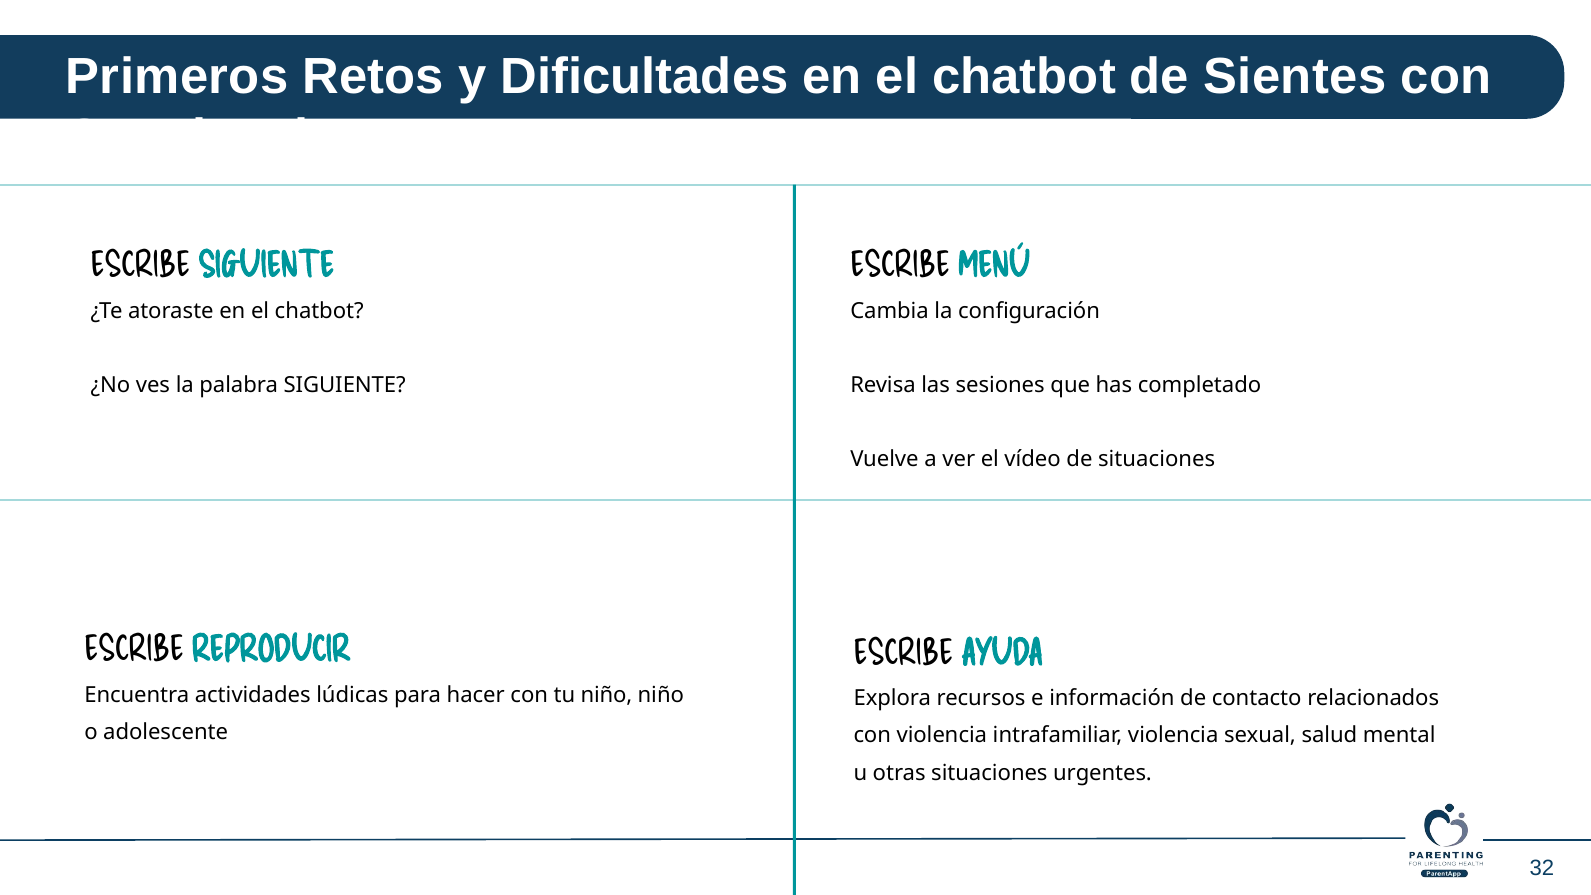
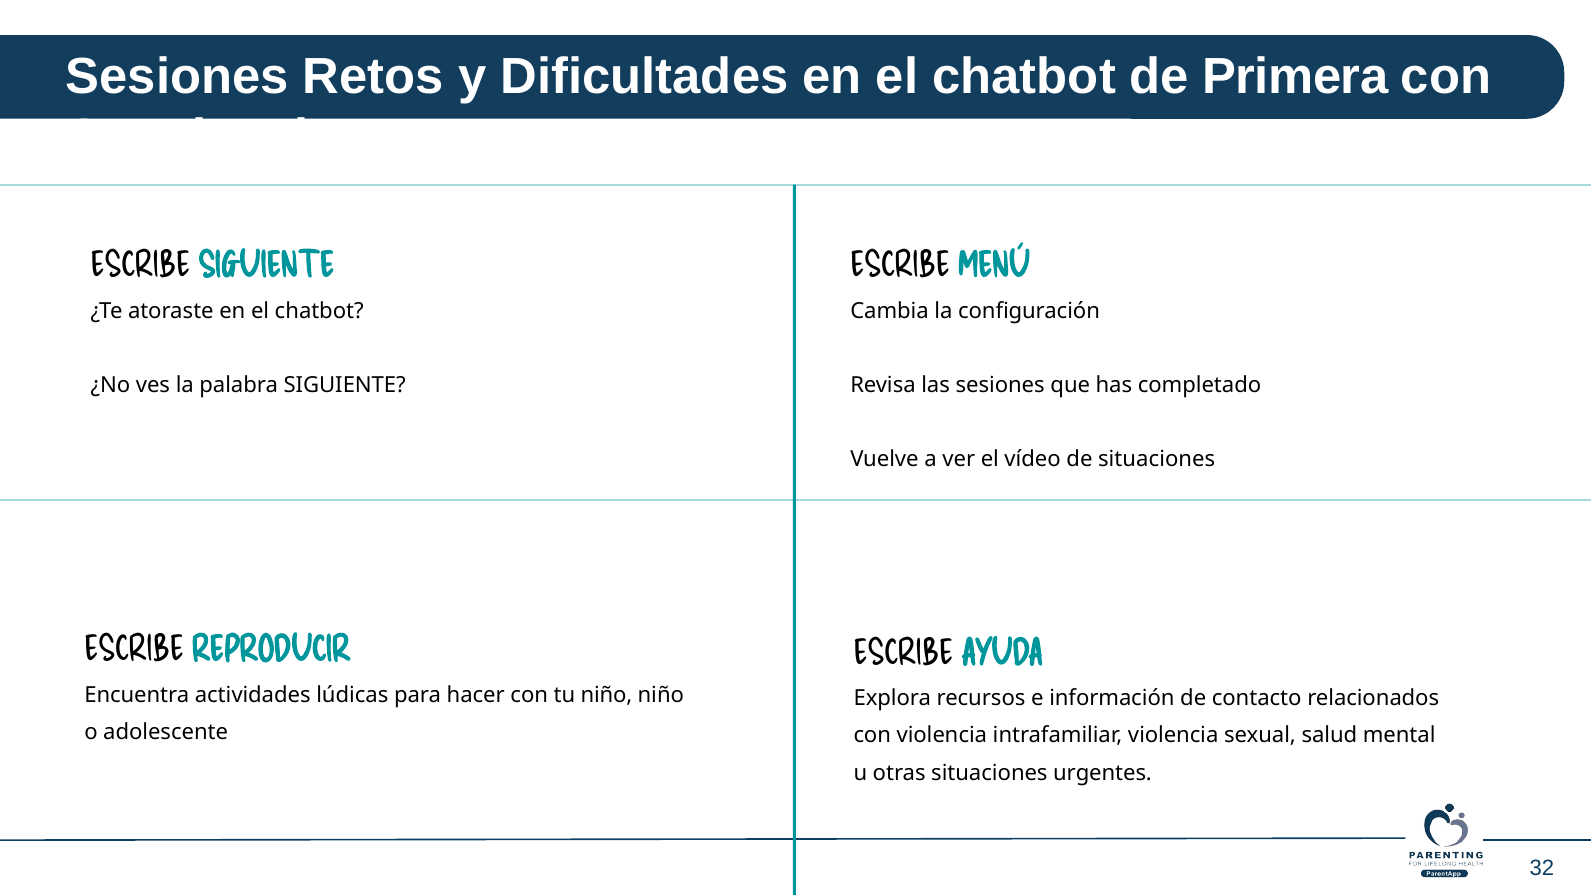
Primeros: Primeros -> Sesiones (177, 76)
Sientes: Sientes -> Primera (1295, 76)
